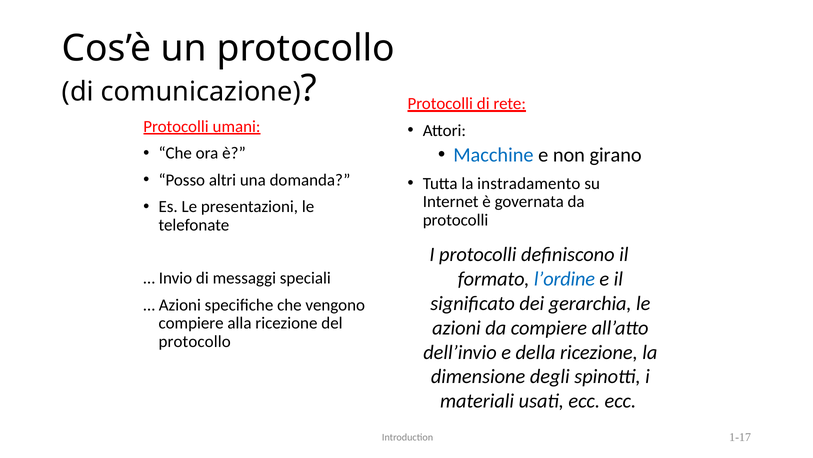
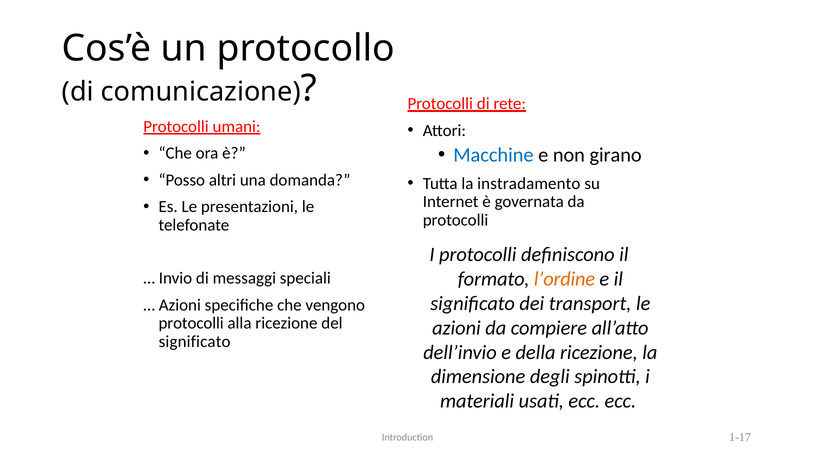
l’ordine colour: blue -> orange (564, 279)
gerarchia: gerarchia -> transport (590, 303)
compiere: compiere -> protocolli (191, 323)
protocollo: protocollo -> significato (195, 341)
